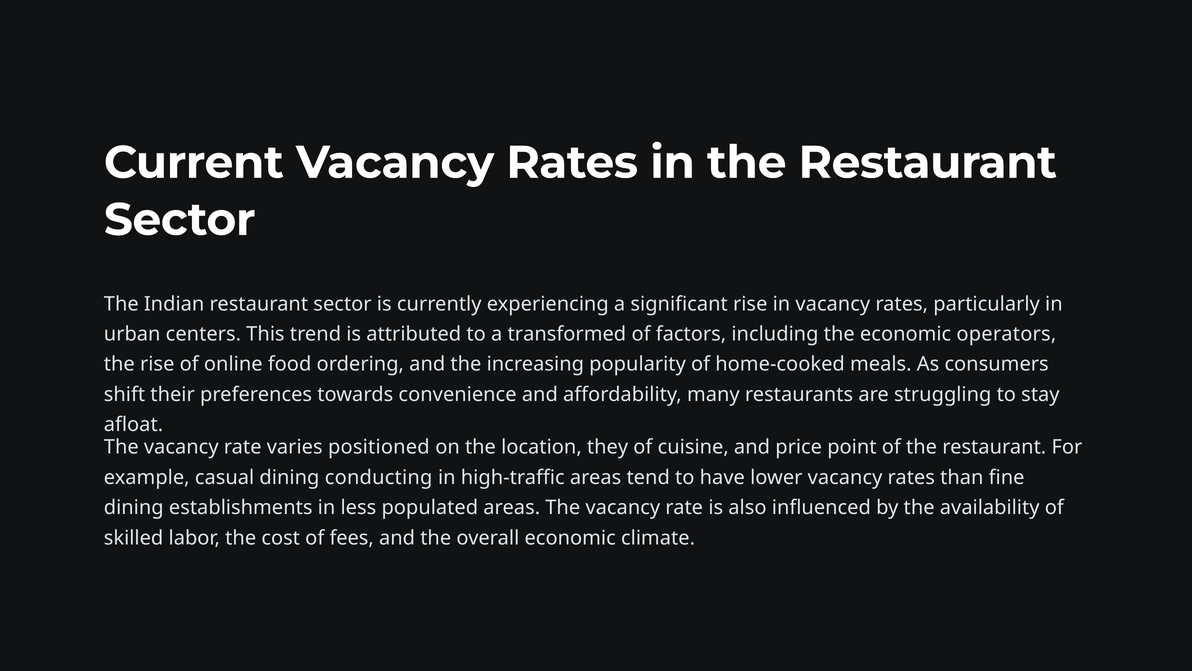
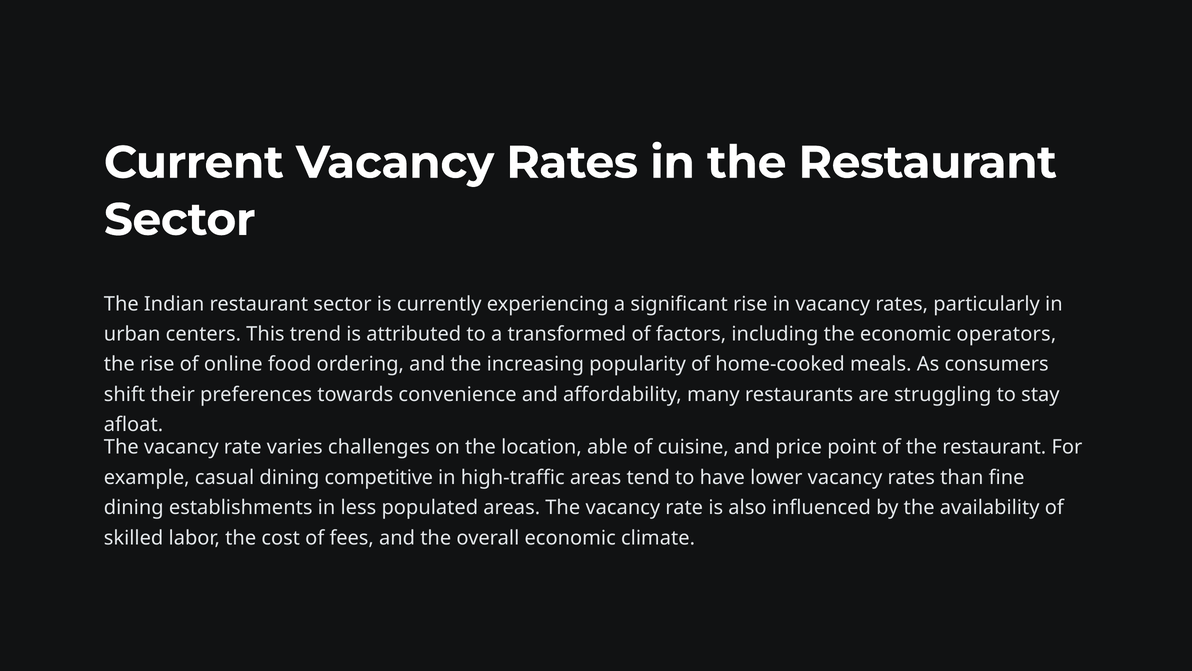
positioned: positioned -> challenges (379, 447)
they: they -> able (607, 447)
conducting: conducting -> competitive (379, 477)
